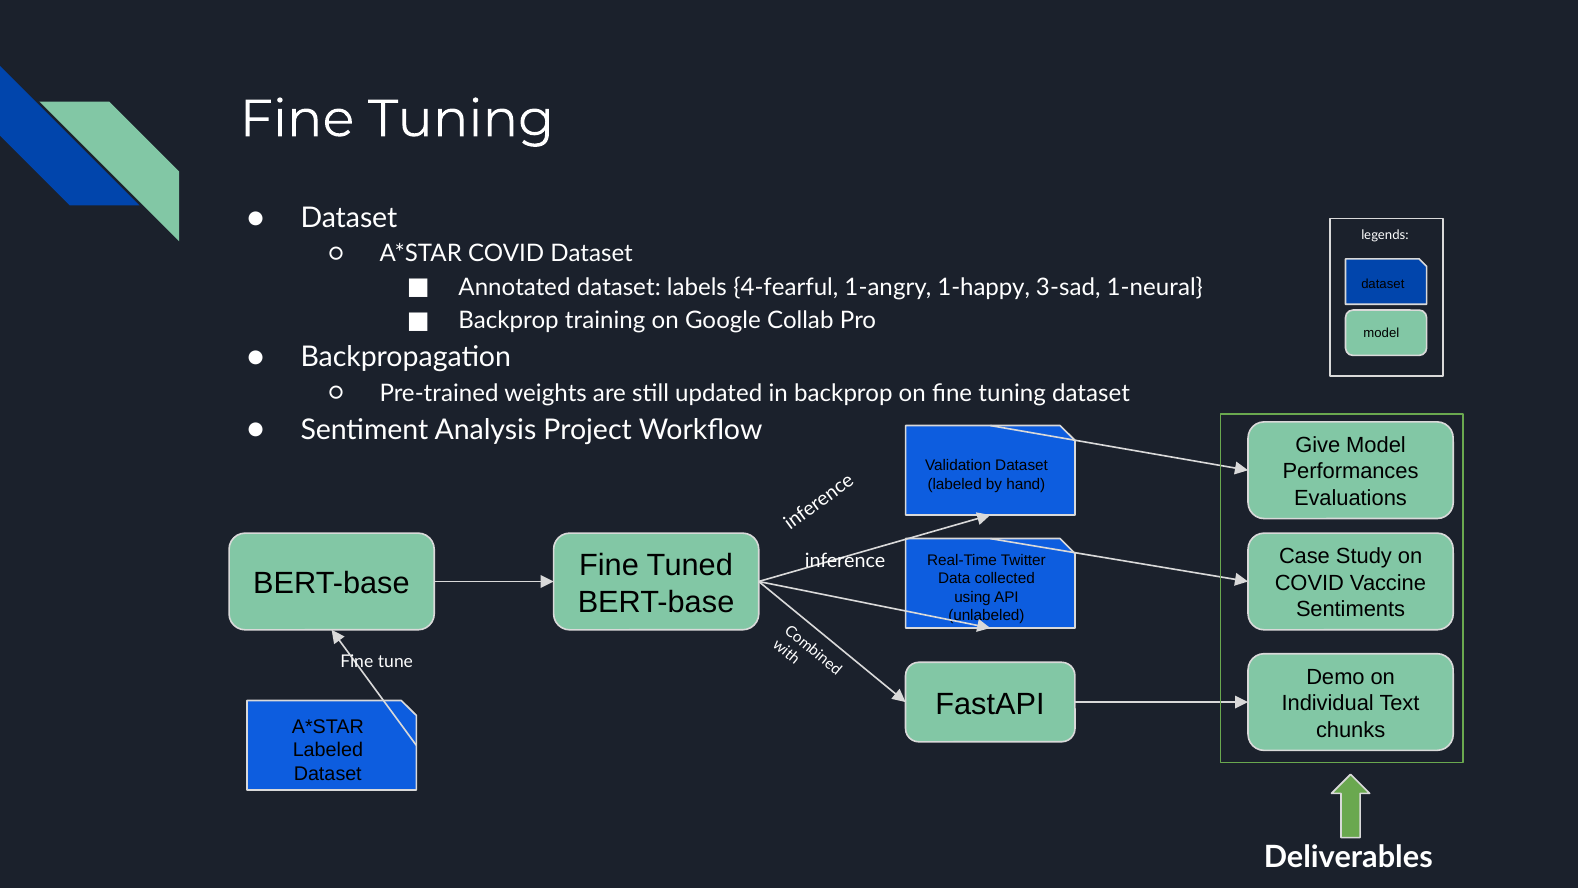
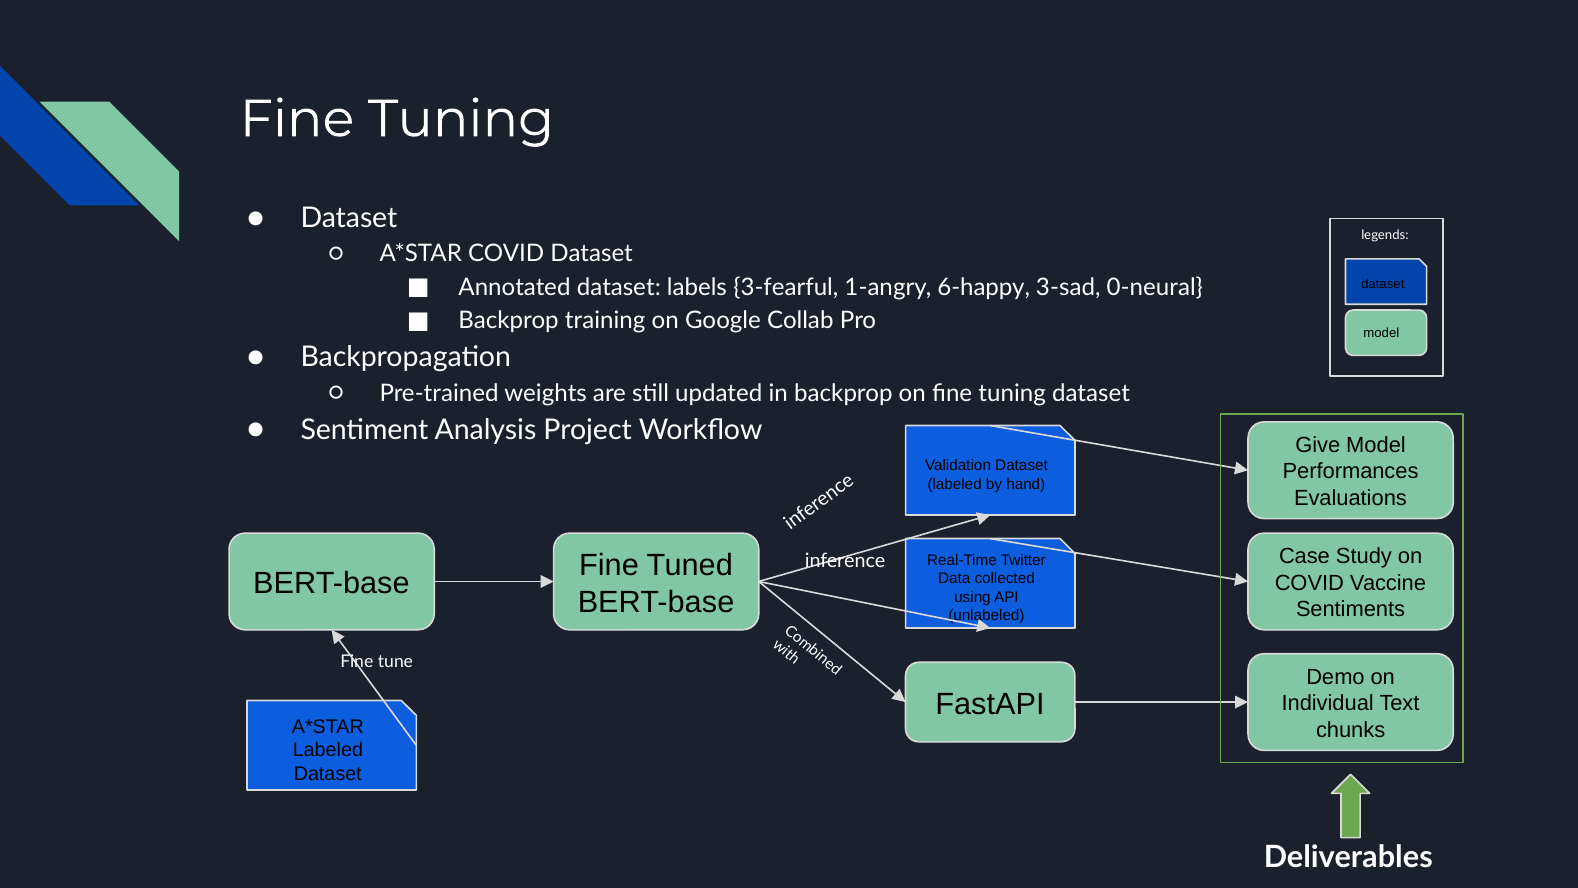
4-fearful: 4-fearful -> 3-fearful (786, 287)
1-happy: 1-happy -> 6-happy (984, 287)
1-neural: 1-neural -> 0-neural (1155, 287)
